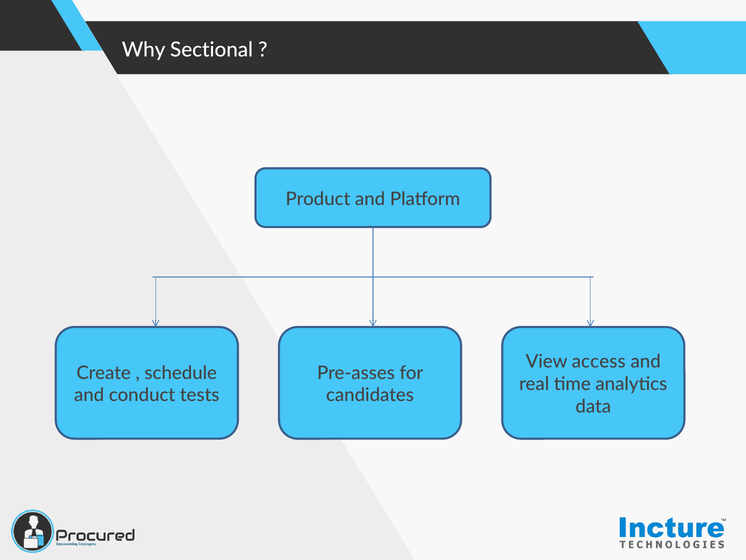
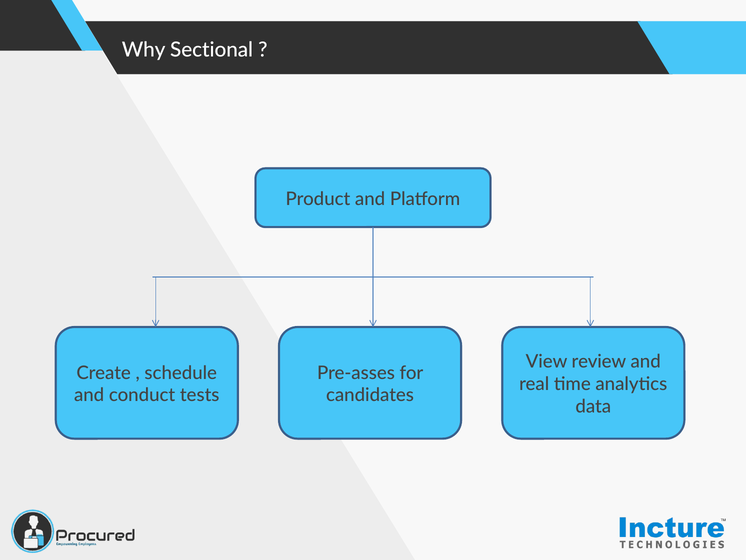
access: access -> review (599, 361)
